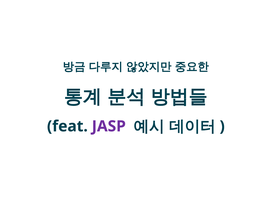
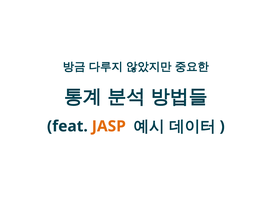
JASP colour: purple -> orange (109, 126)
